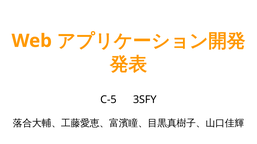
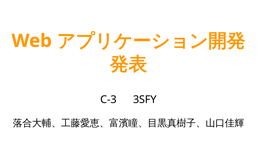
C-5: C-5 -> C-3 (109, 100)
